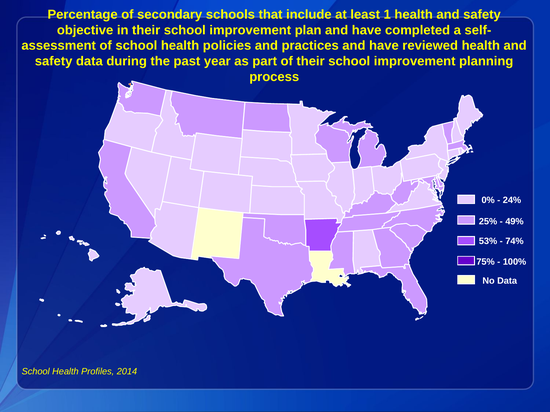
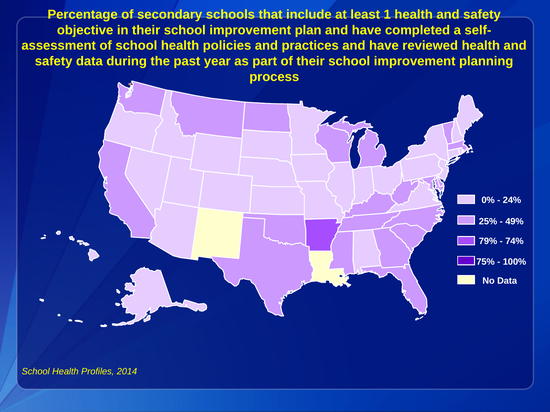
53%: 53% -> 79% (488, 242)
